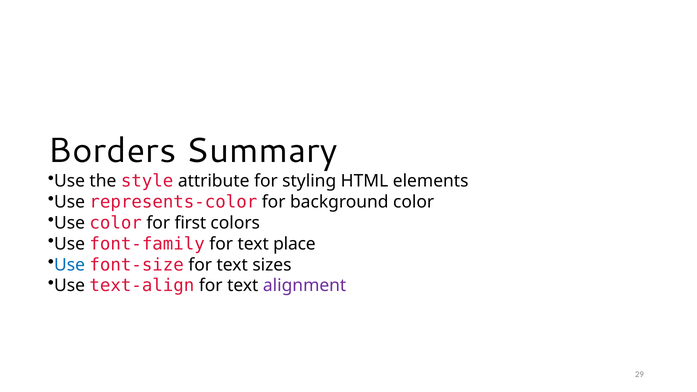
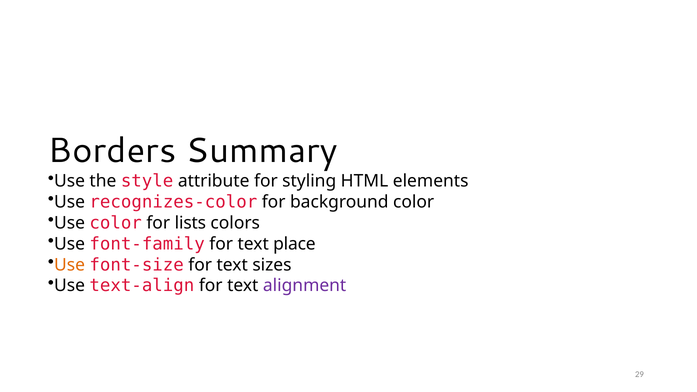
represents-color: represents-color -> recognizes-color (173, 202)
first: first -> lists (190, 223)
Use colour: blue -> orange (70, 265)
